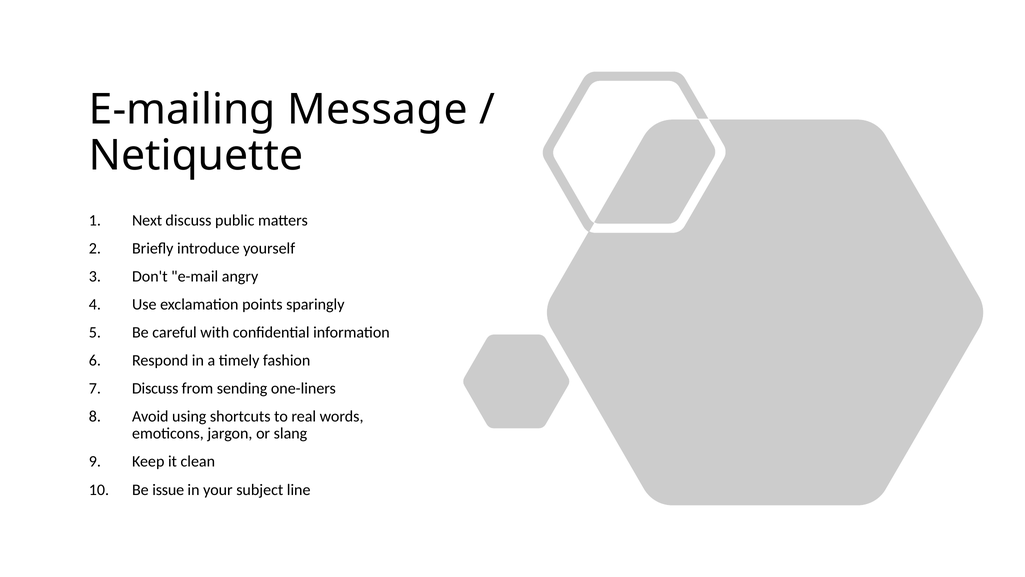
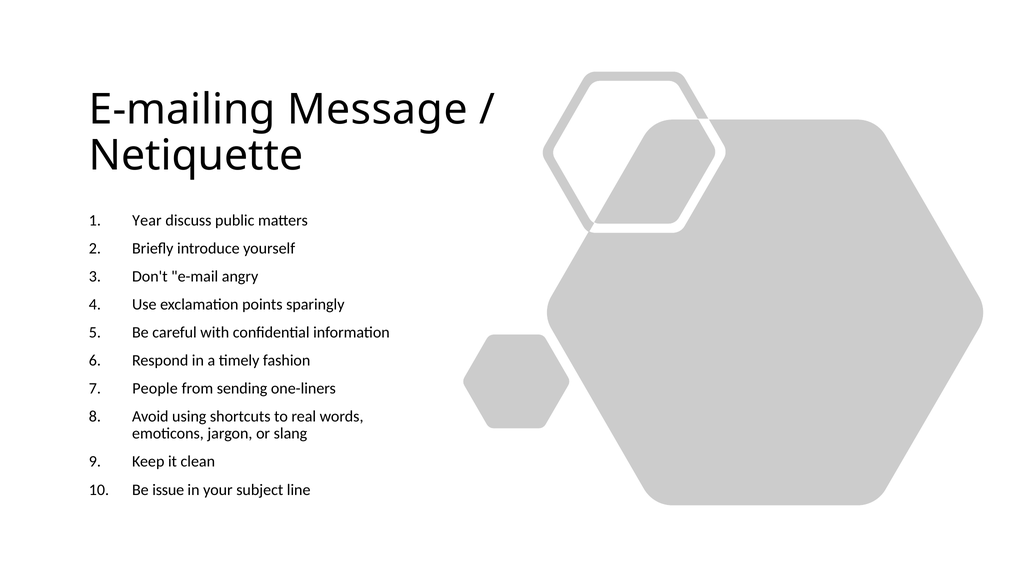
Next: Next -> Year (147, 220)
Discuss: Discuss -> People (155, 388)
